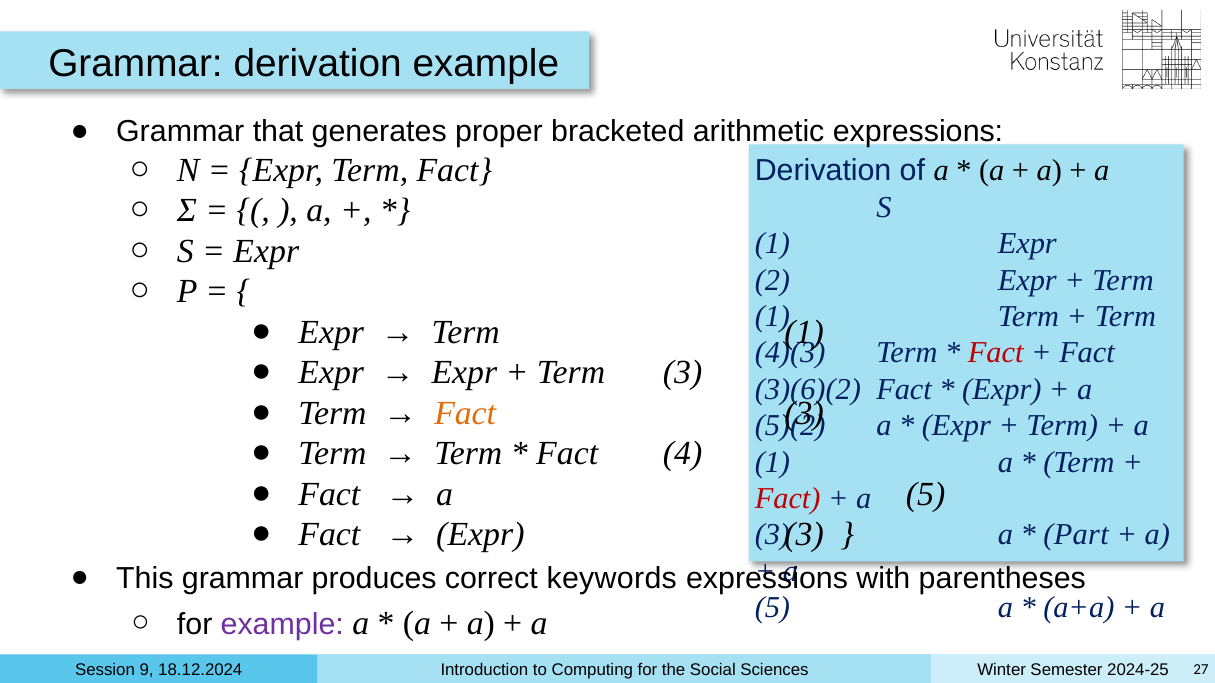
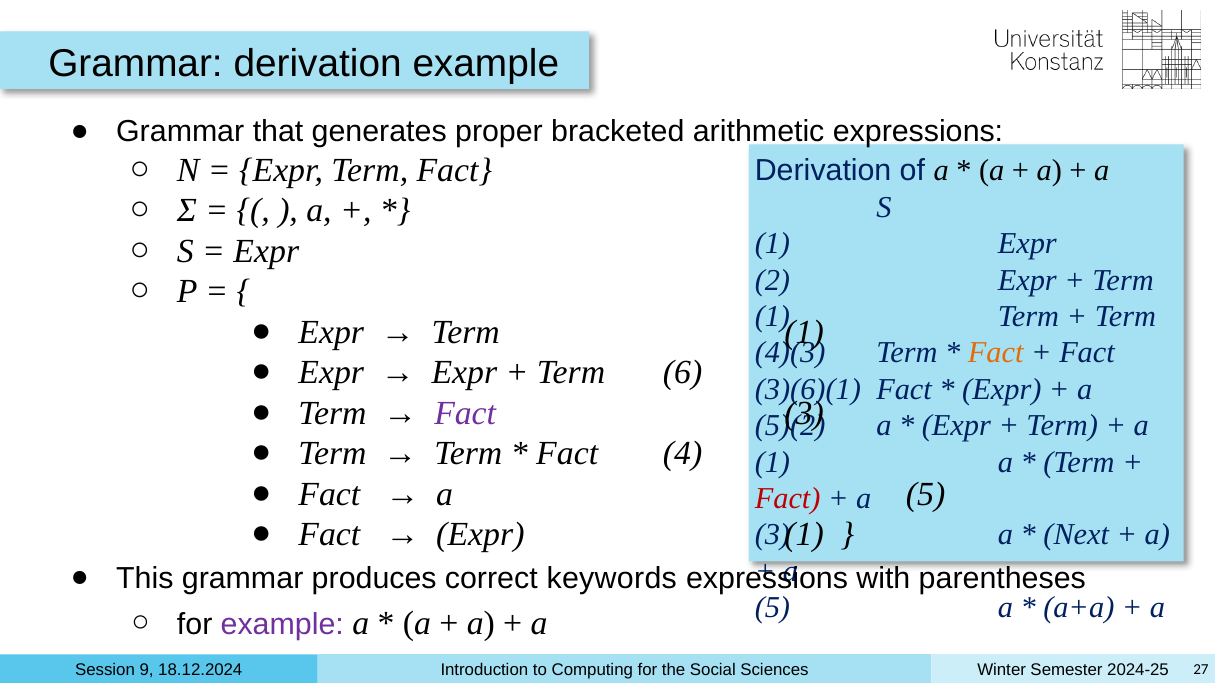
Fact colour: red -> orange (996, 353)
Term 3: 3 -> 6 (683, 373)
3)(6)(2: 3)(6)(2 -> 3)(6)(1 (808, 390)
Fact colour: orange -> purple (465, 414)
Expr 3: 3 -> 1 (804, 535)
Part: Part -> Next (1076, 535)
